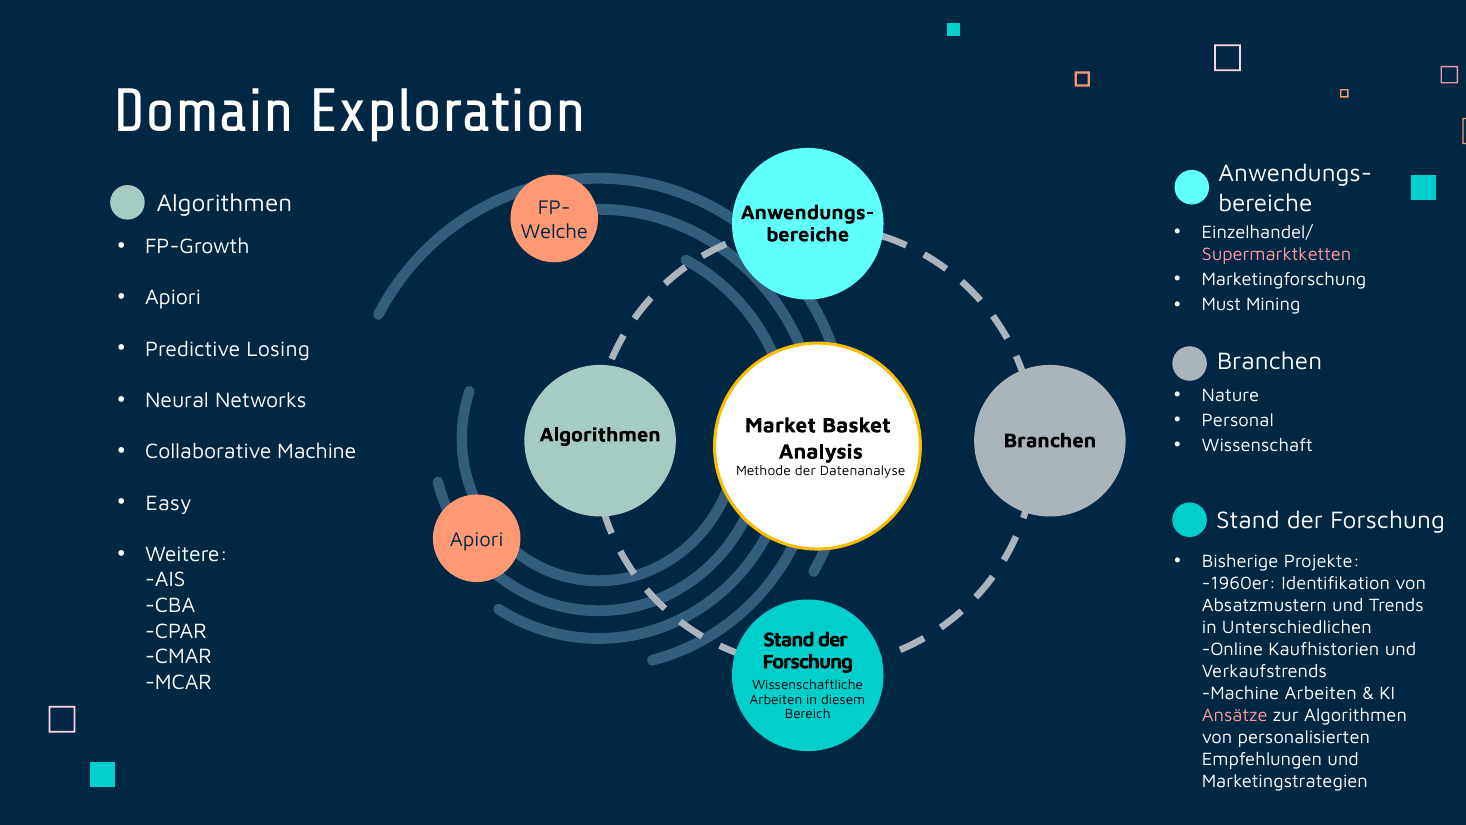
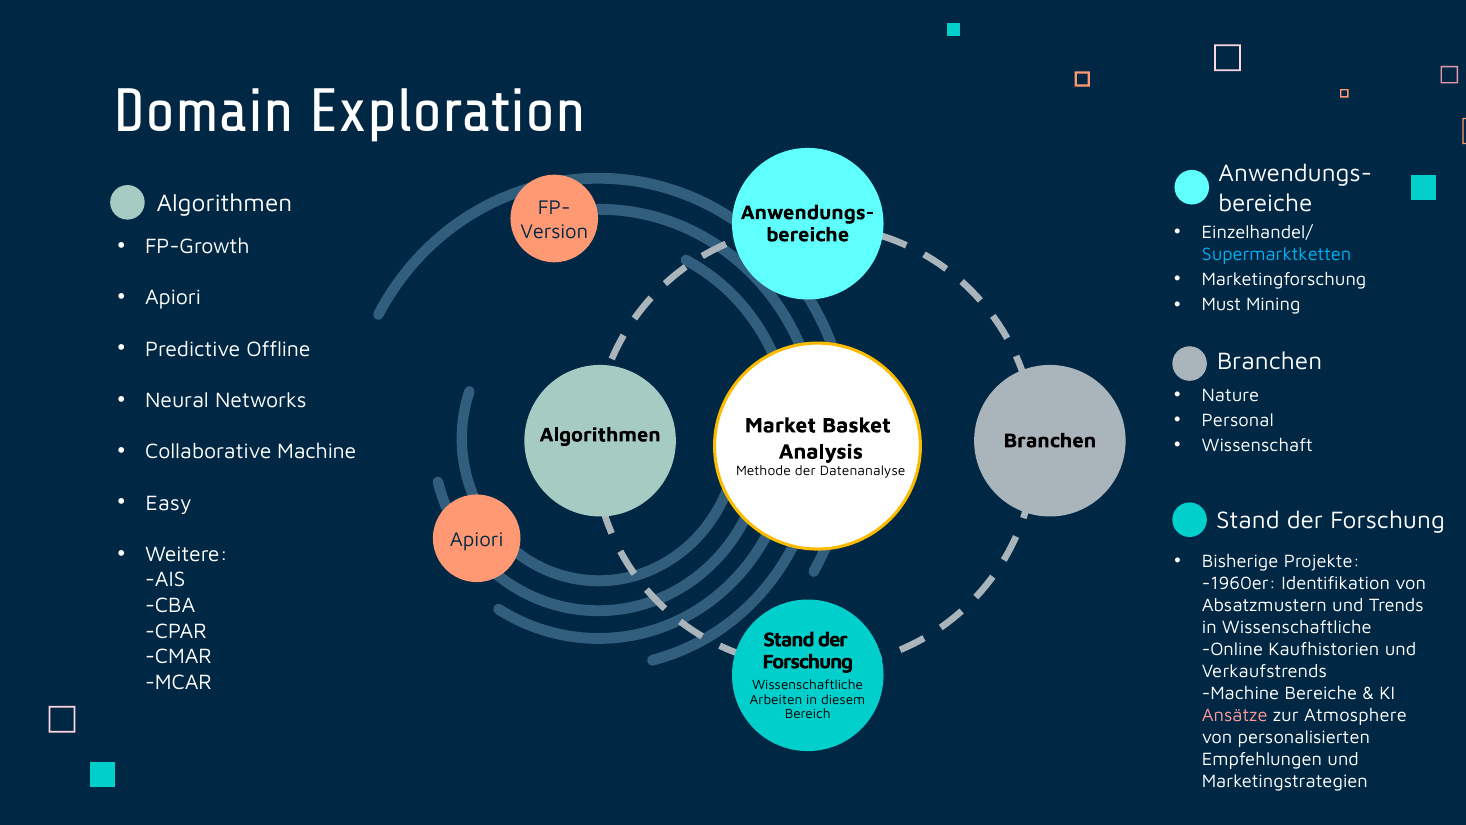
Welche: Welche -> Version (554, 232)
Supermarktketten colour: pink -> light blue (1276, 255)
Losing: Losing -> Offline (278, 349)
in Unterschiedlichen: Unterschiedlichen -> Wissenschaftliche (1297, 627)
Machine Arbeiten: Arbeiten -> Bereiche (1321, 693)
zur Algorithmen: Algorithmen -> Atmosphere (1356, 715)
